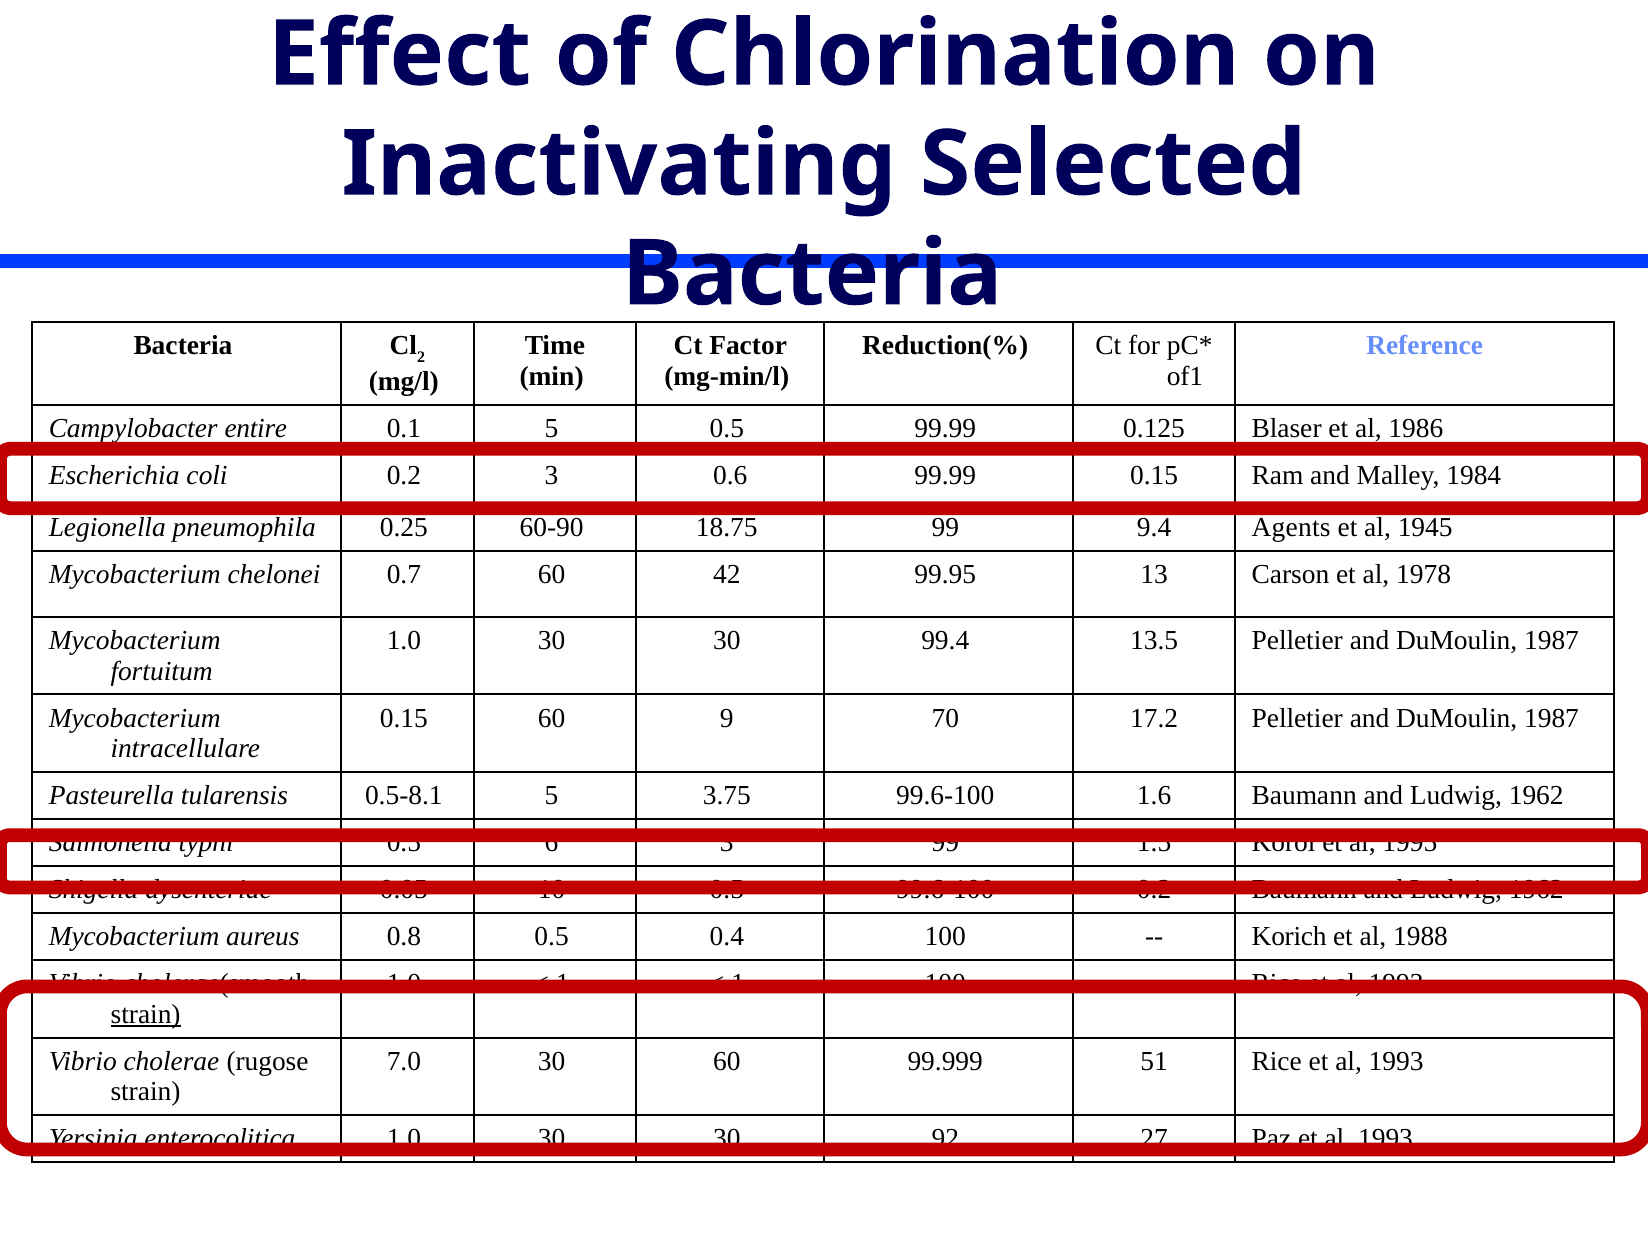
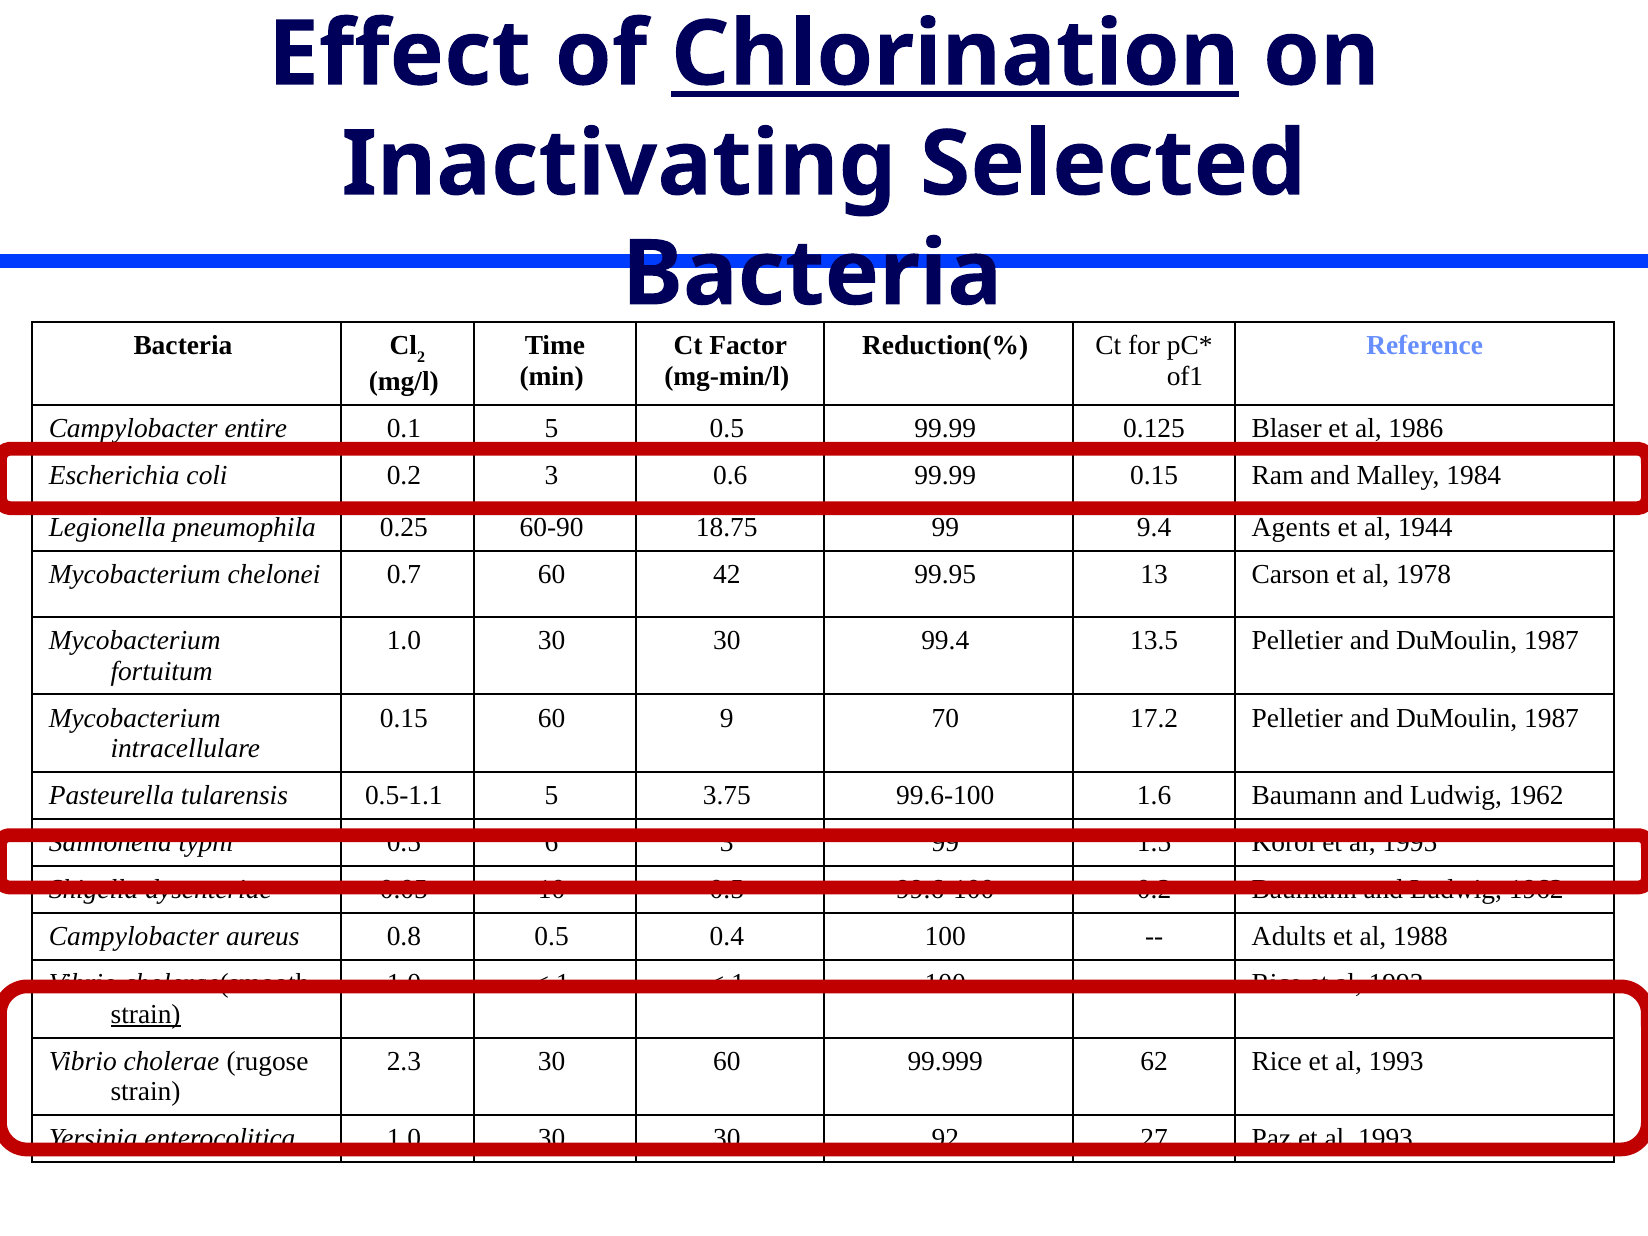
Chlorination underline: none -> present (955, 54)
1945: 1945 -> 1944 (1425, 527)
0.5-8.1: 0.5-8.1 -> 0.5-1.1 (404, 796)
Mycobacterium: Mycobacterium -> Campylobacter (134, 937)
Korich: Korich -> Adults (1289, 937)
7.0: 7.0 -> 2.3 (404, 1061)
51: 51 -> 62 (1154, 1061)
